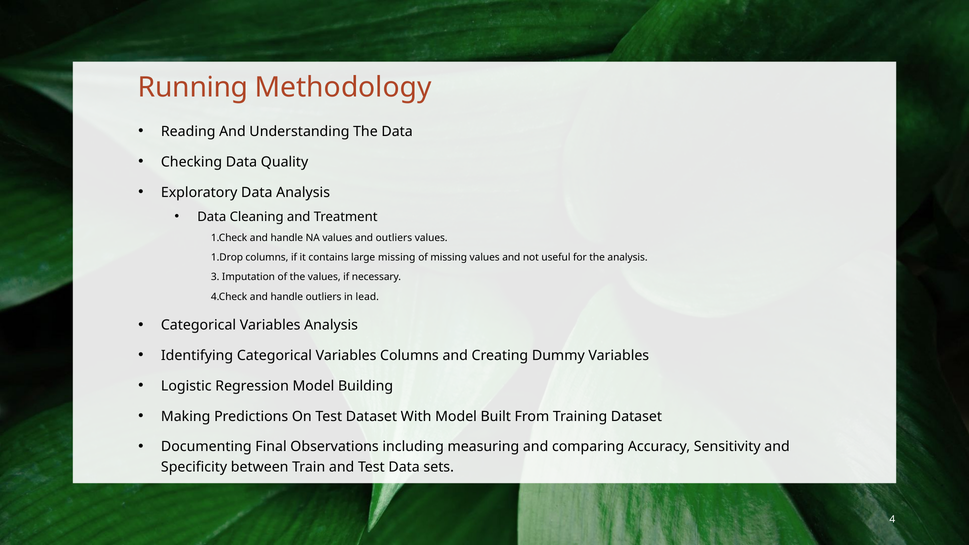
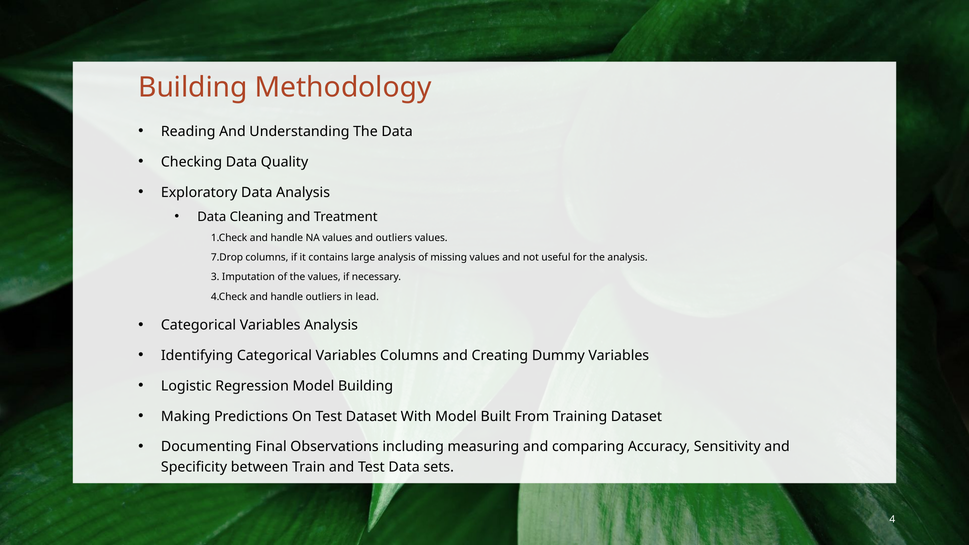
Running: Running -> Building (193, 87)
1.Drop: 1.Drop -> 7.Drop (227, 258)
large missing: missing -> analysis (397, 258)
